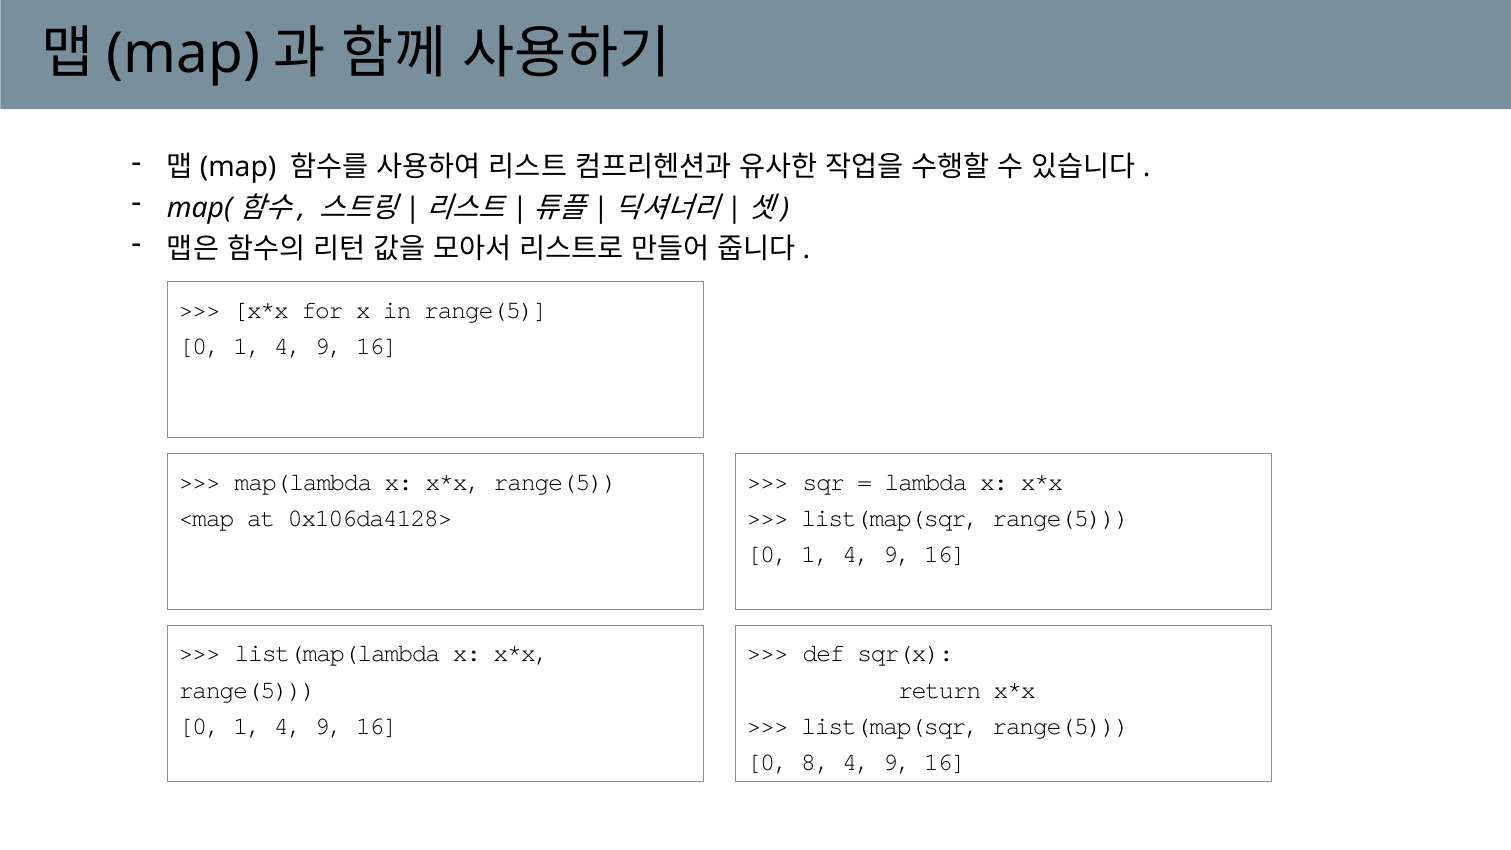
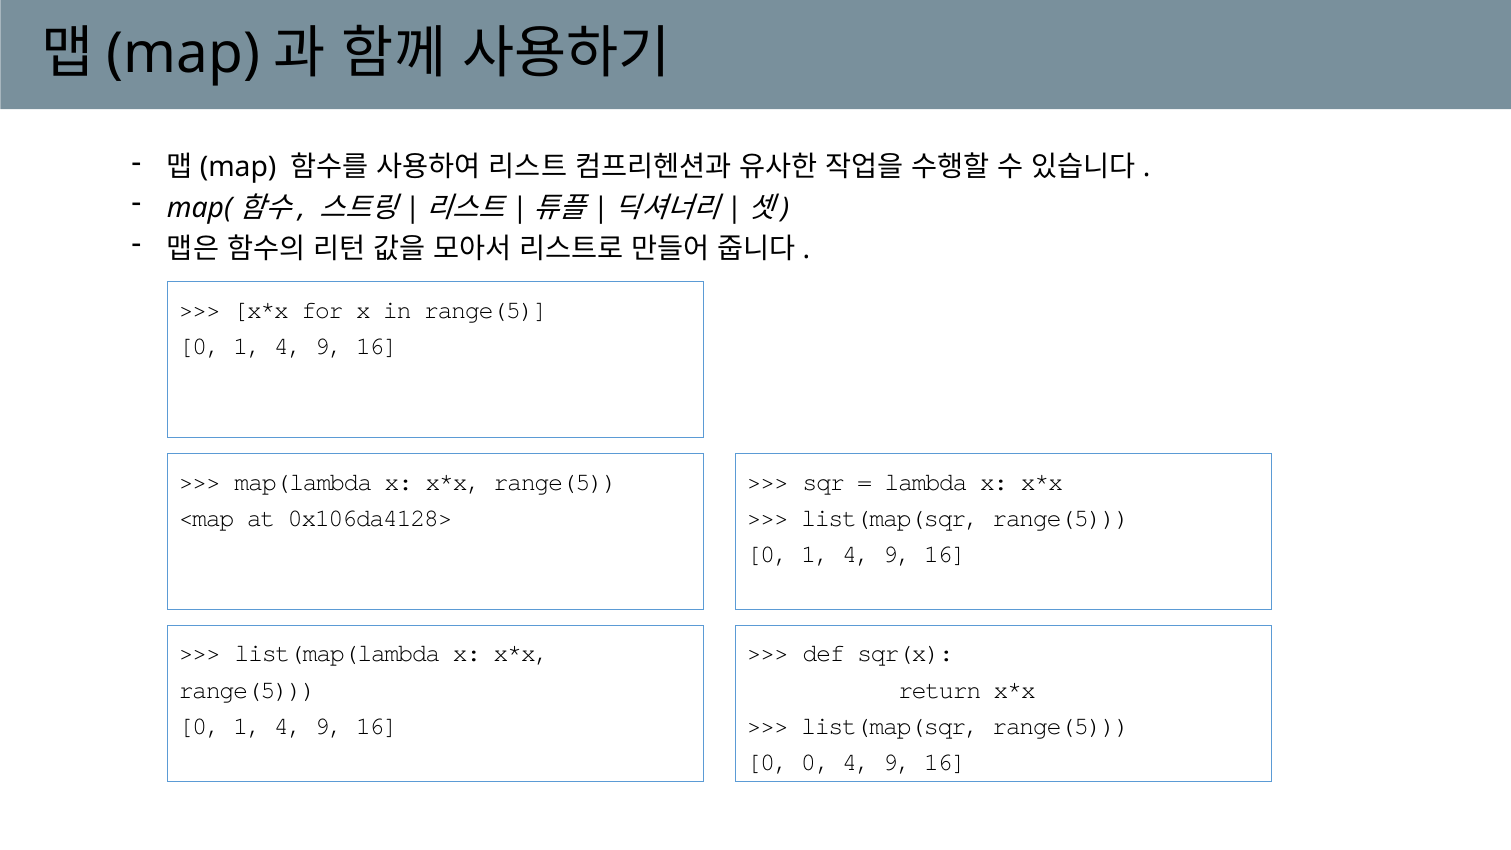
0 8: 8 -> 0 (816, 762)
